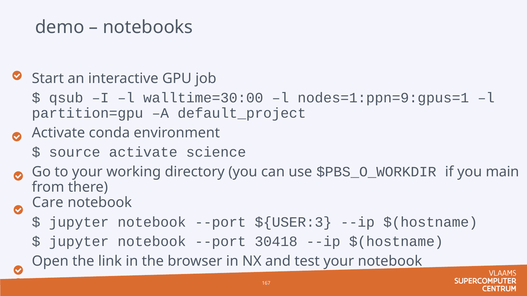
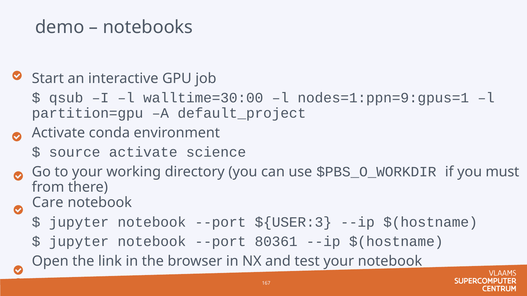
main: main -> must (502, 172)
30418: 30418 -> 80361 (276, 242)
